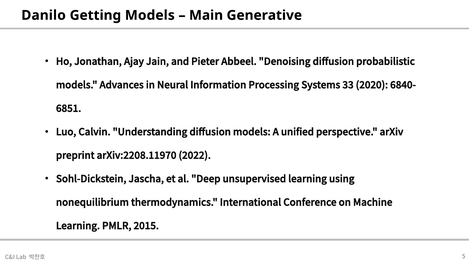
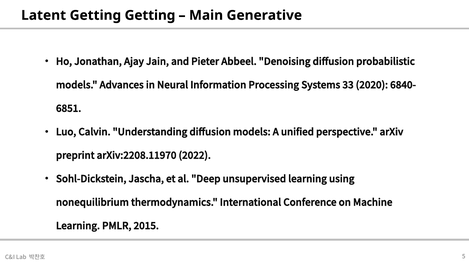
Danilo: Danilo -> Latent (44, 15)
Getting Models: Models -> Getting (150, 15)
